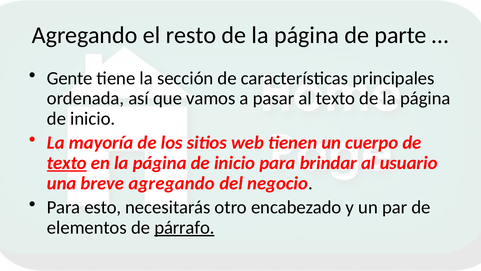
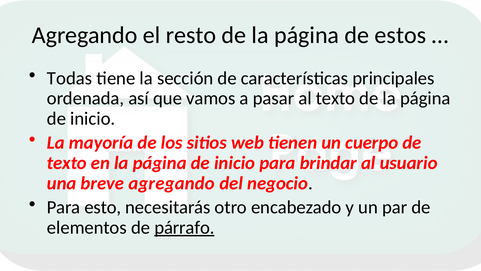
parte: parte -> estos (400, 35)
Gente: Gente -> Todas (70, 78)
texto underline: present -> none (67, 163)
